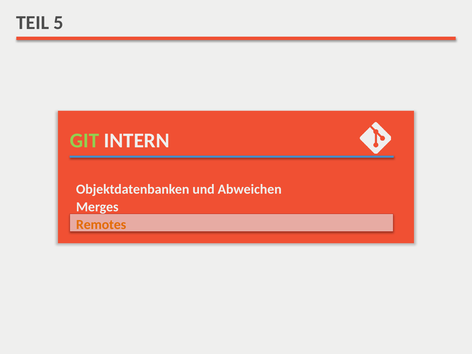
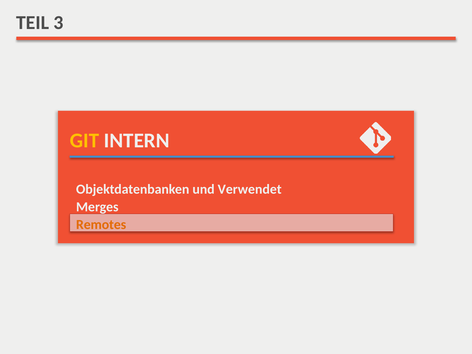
5: 5 -> 3 (58, 23)
GIT colour: light green -> yellow (84, 141)
Abweichen: Abweichen -> Verwendet (250, 189)
